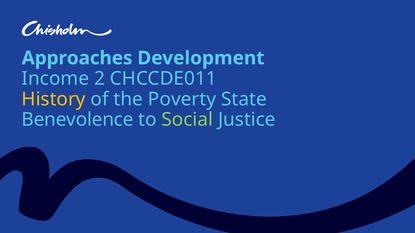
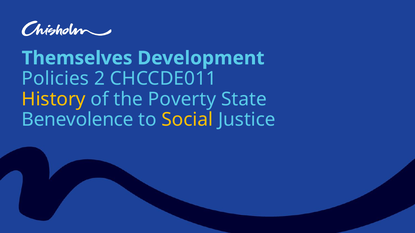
Approaches: Approaches -> Themselves (77, 58)
Income: Income -> Policies (55, 79)
Social colour: light green -> yellow (187, 120)
